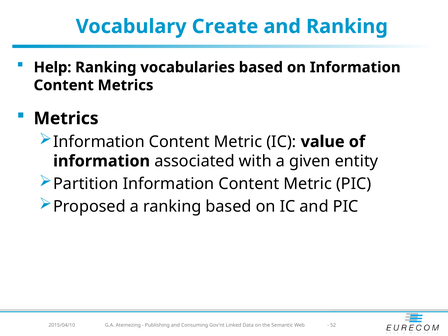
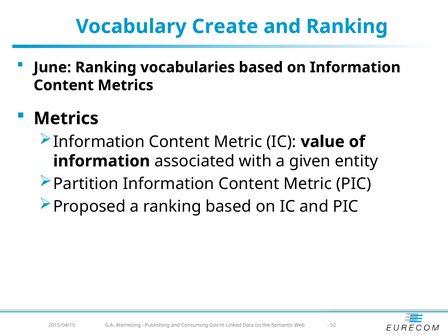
Help: Help -> June (52, 67)
